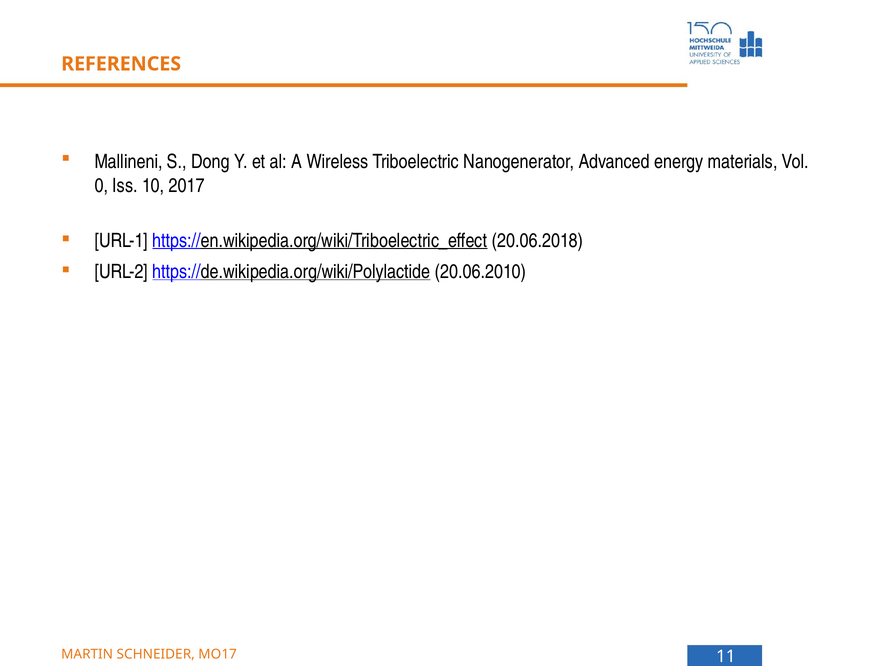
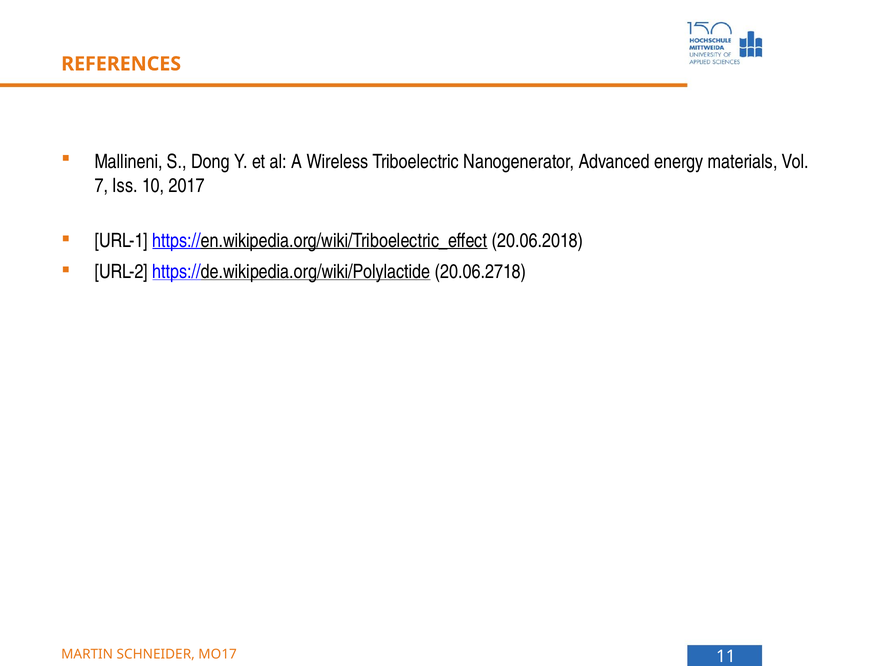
0: 0 -> 7 (101, 185)
20.06.2010: 20.06.2010 -> 20.06.2718 (481, 272)
